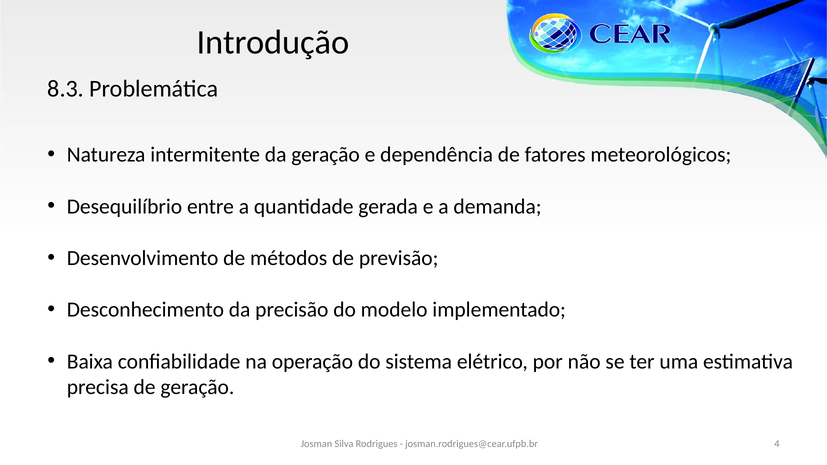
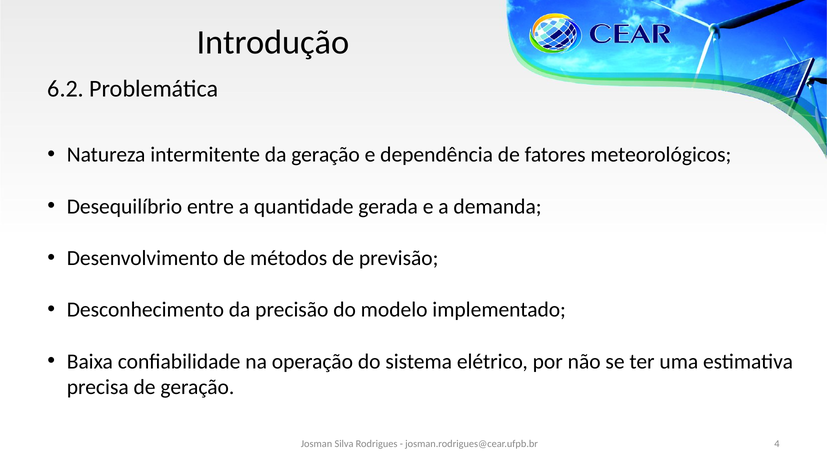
8.3: 8.3 -> 6.2 (66, 89)
